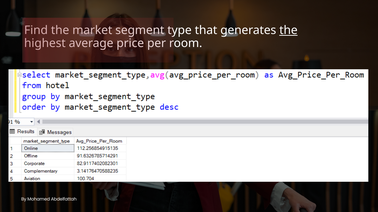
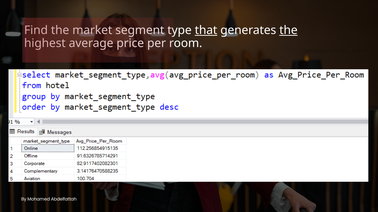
that underline: none -> present (206, 30)
